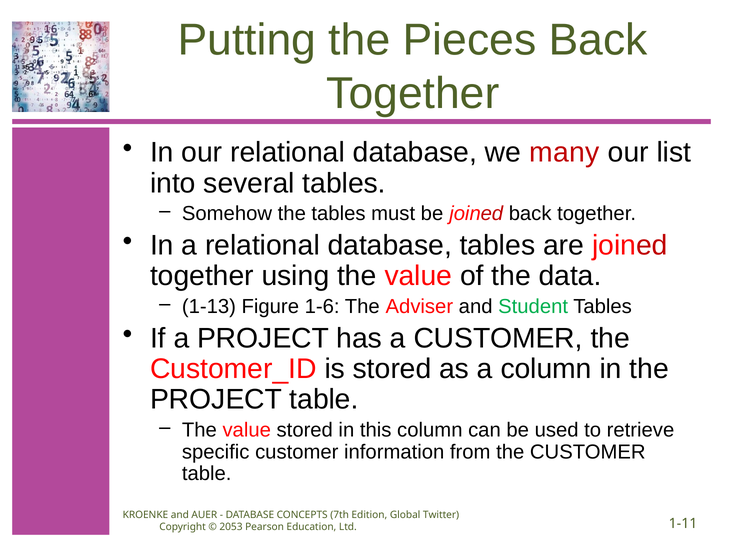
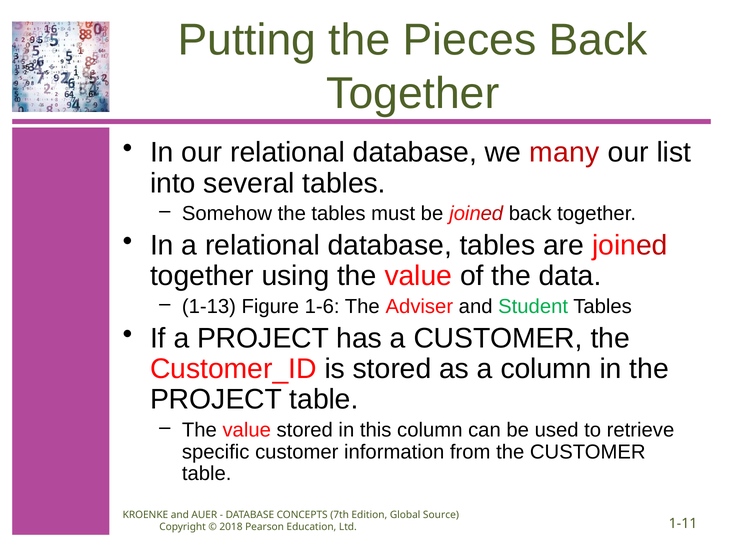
Twitter: Twitter -> Source (441, 515)
2053: 2053 -> 2018 (231, 527)
